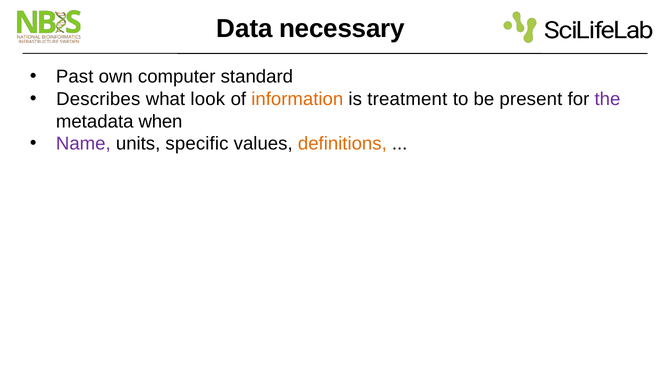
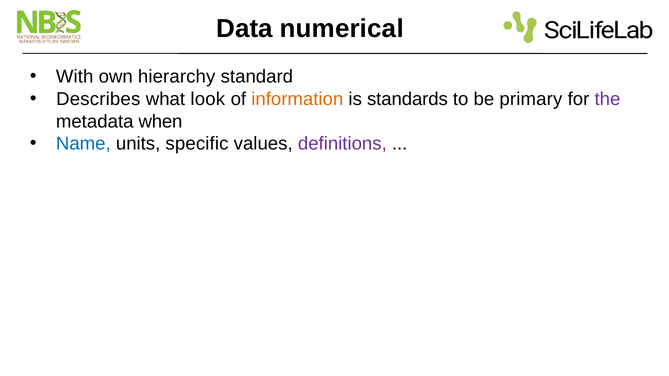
necessary: necessary -> numerical (342, 29)
Past: Past -> With (75, 77)
computer: computer -> hierarchy (177, 77)
treatment: treatment -> standards (407, 99)
present: present -> primary (531, 99)
Name colour: purple -> blue (83, 144)
definitions colour: orange -> purple (342, 144)
